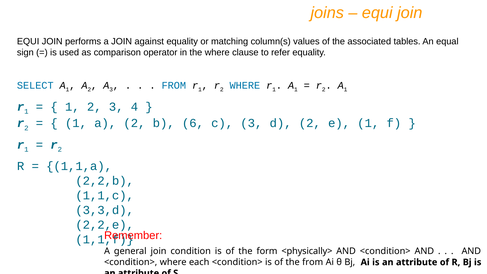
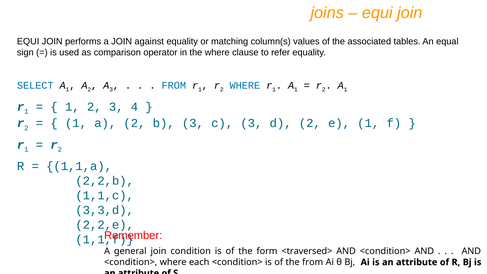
b 6: 6 -> 3 (193, 123)
<physically>: <physically> -> <traversed> (307, 251)
